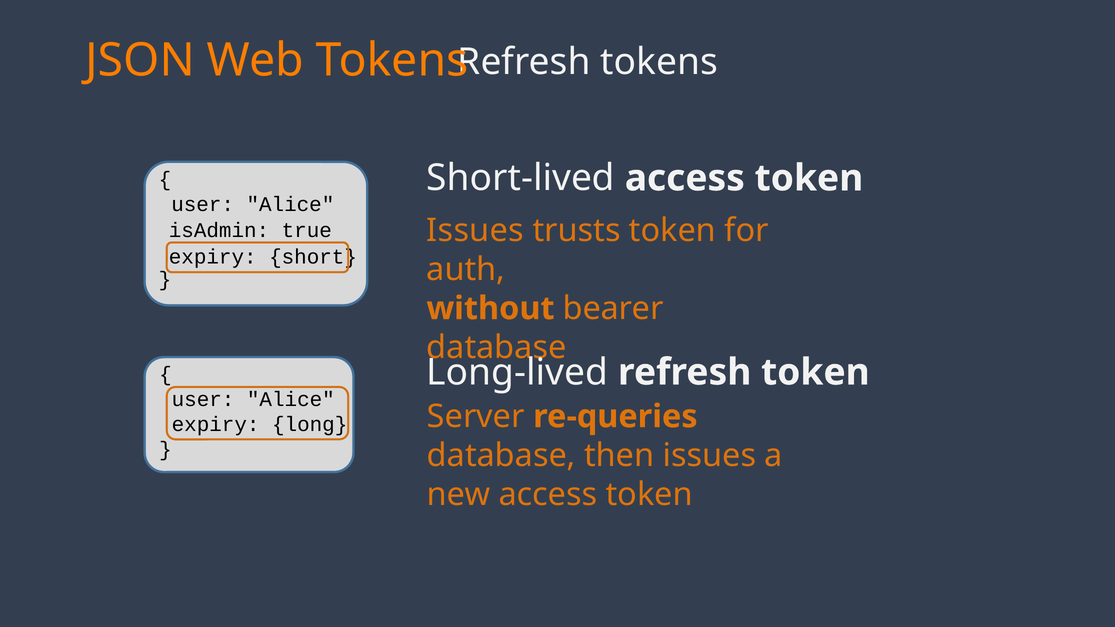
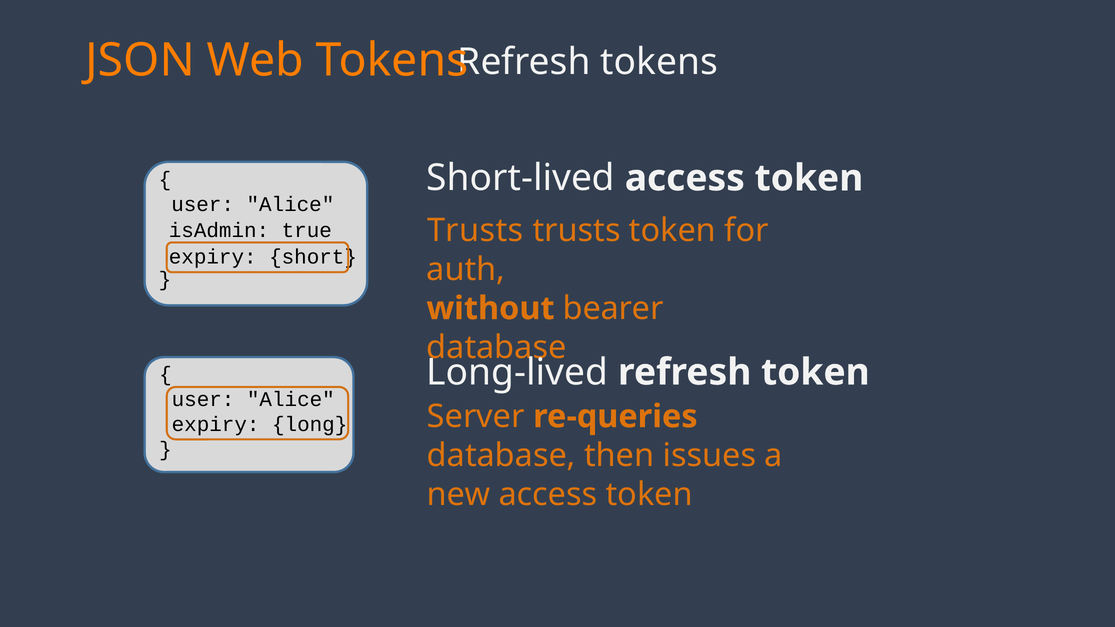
Issues: Issues -> Trusts (475, 230)
